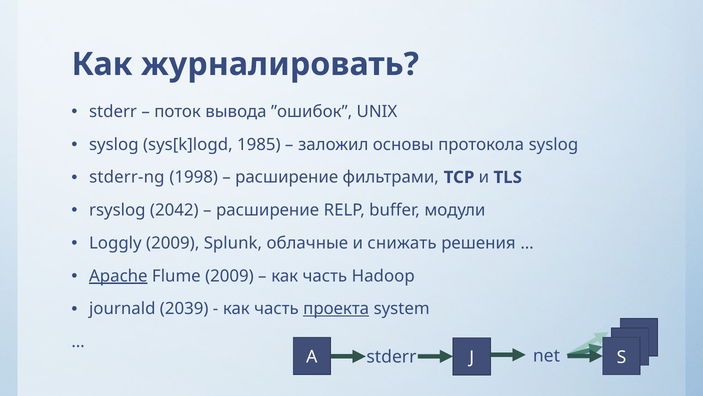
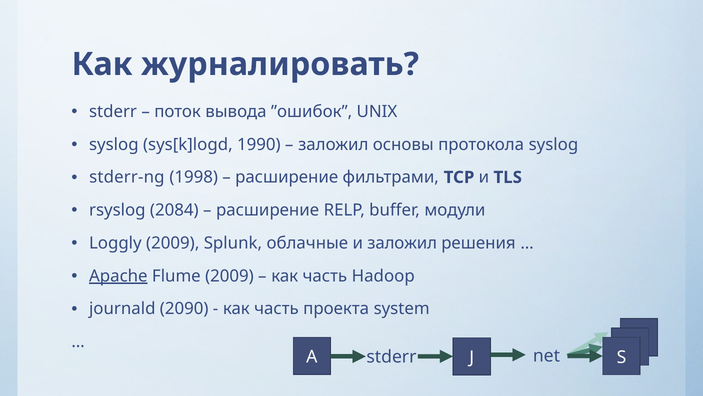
1985: 1985 -> 1990 (259, 144)
2042: 2042 -> 2084 (174, 210)
и снижать: снижать -> заложил (402, 243)
2039: 2039 -> 2090 (184, 309)
проекта underline: present -> none (336, 309)
